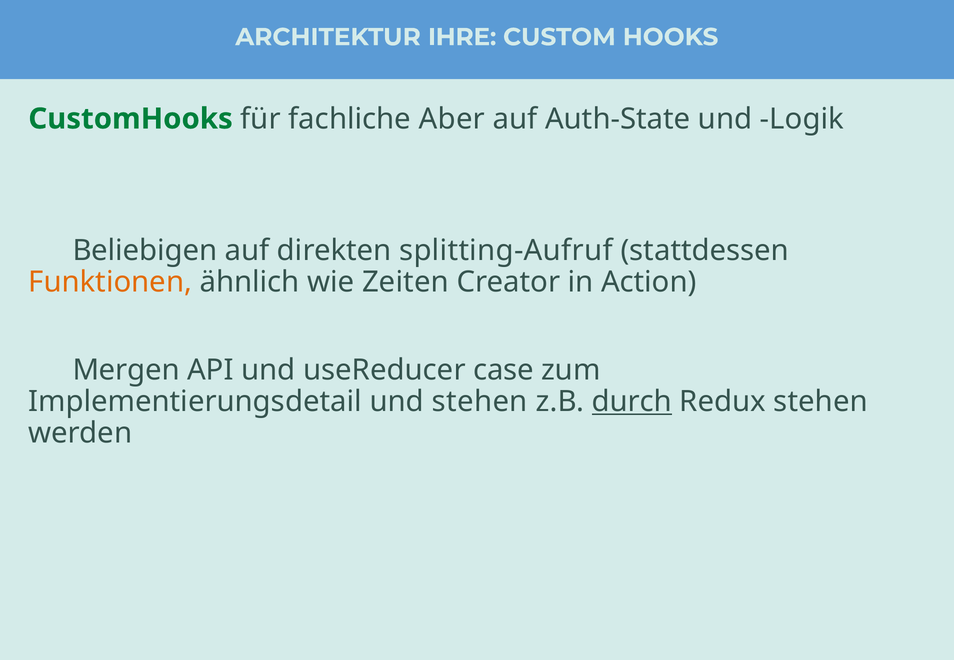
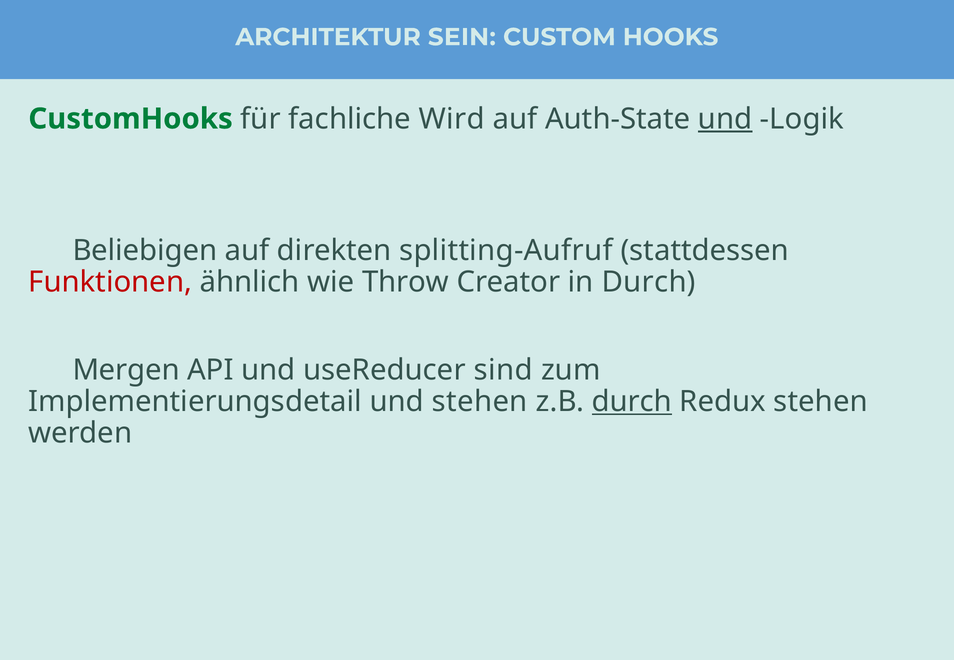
IHRE: IHRE -> SEIN (462, 37)
Aber: Aber -> Wird (452, 119)
und underline: none -> present (725, 119)
Funktionen colour: orange -> red (110, 282)
Zeiten: Zeiten -> Throw (406, 282)
in Action: Action -> Durch (649, 282)
case: case -> sind (503, 370)
